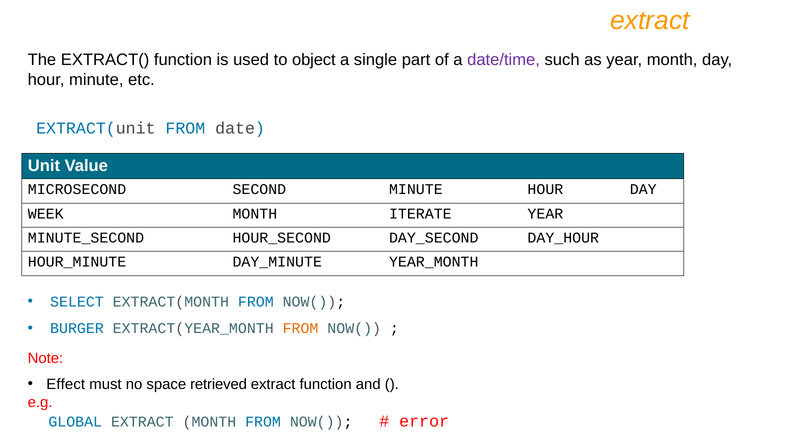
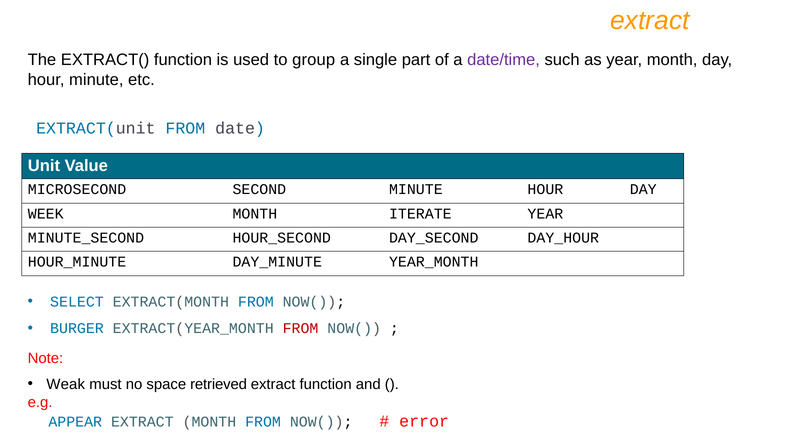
object: object -> group (314, 60)
FROM colour: orange -> red (301, 329)
Effect: Effect -> Weak (66, 384)
GLOBAL: GLOBAL -> APPEAR (75, 422)
